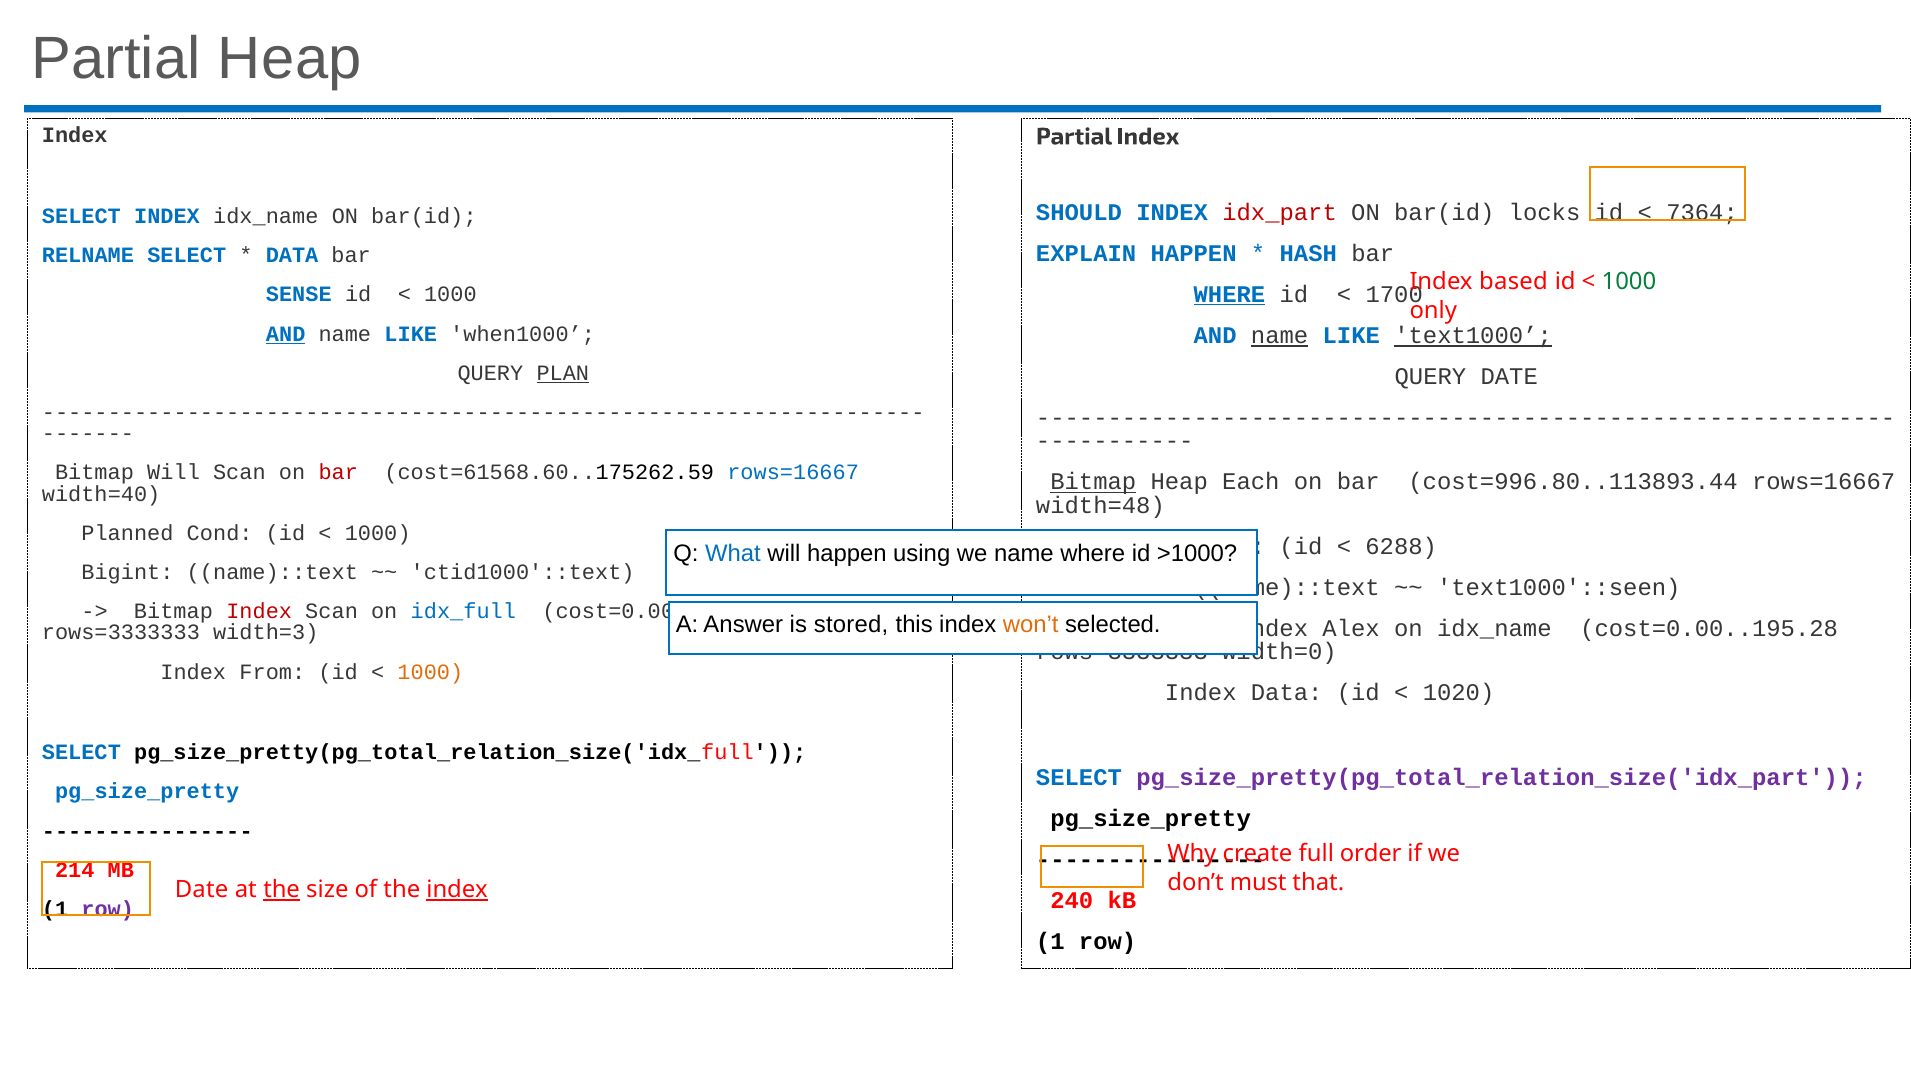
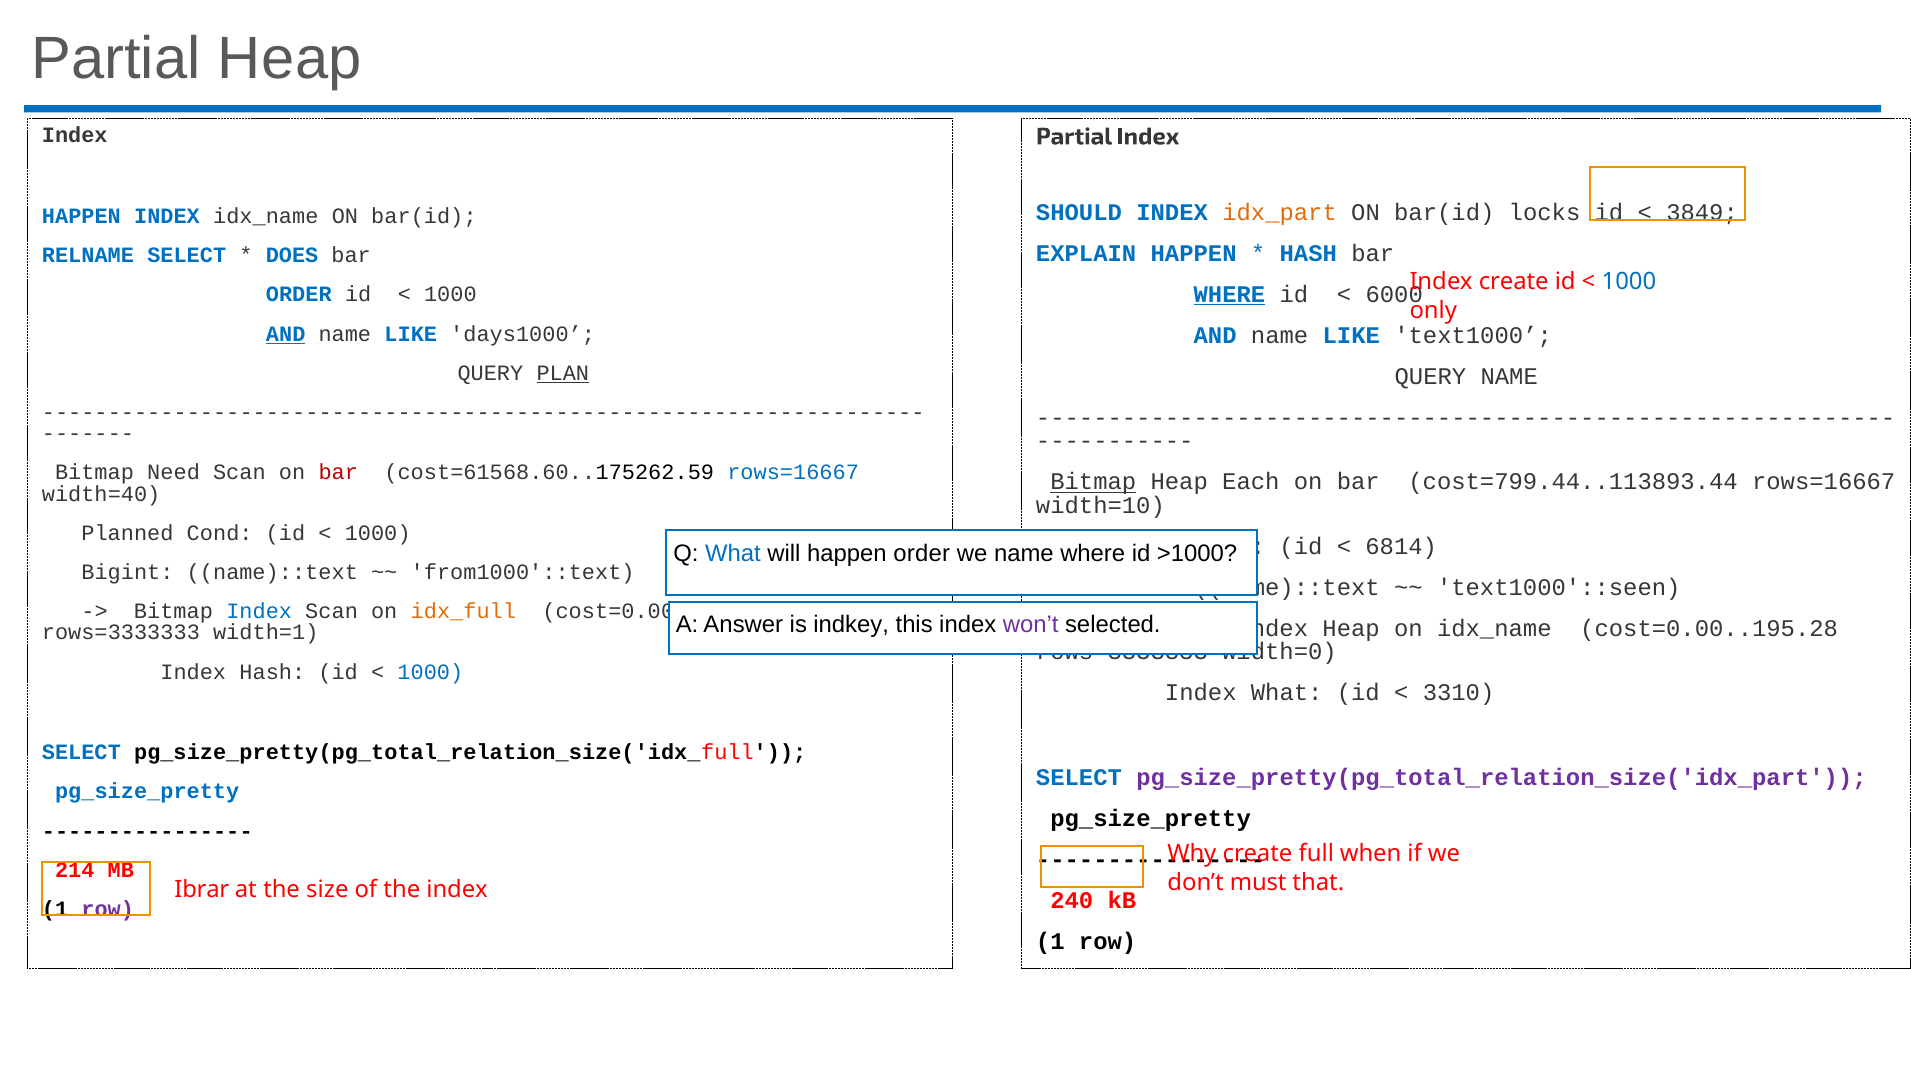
idx_part colour: red -> orange (1280, 212)
7364: 7364 -> 3849 (1702, 212)
SELECT: SELECT -> HAPPEN (81, 216)
DATA: DATA -> DOES (292, 255)
Index based: based -> create (1514, 281)
1000 colour: green -> blue (1629, 281)
1700: 1700 -> 6000 (1394, 294)
SENSE: SENSE -> ORDER (299, 295)
when1000: when1000 -> days1000 (523, 334)
name underline: present -> none (1280, 336)
text1000 underline: present -> none (1473, 336)
QUERY DATE: DATE -> NAME (1509, 377)
Bitmap Will: Will -> Need (174, 473)
cost=996.80..113893.44: cost=996.80..113893.44 -> cost=799.44..113893.44 (1573, 482)
width=48: width=48 -> width=10 (1100, 505)
6288: 6288 -> 6814 (1401, 546)
happen using: using -> order (922, 553)
ctid1000'::text: ctid1000'::text -> from1000'::text (523, 572)
Index colour: red -> blue (259, 611)
idx_full colour: blue -> orange (463, 611)
stored: stored -> indkey (851, 625)
won’t colour: orange -> purple (1031, 625)
Alex: Alex -> Heap (1351, 628)
width=3: width=3 -> width=1 (266, 633)
Index From: From -> Hash (272, 672)
1000 colour: orange -> blue (430, 672)
Index Data: Data -> What (1287, 693)
1020: 1020 -> 3310 (1459, 693)
order: order -> when (1371, 854)
Date: Date -> Ibrar (202, 890)
the underline: present -> none (282, 890)
index underline: present -> none (457, 890)
